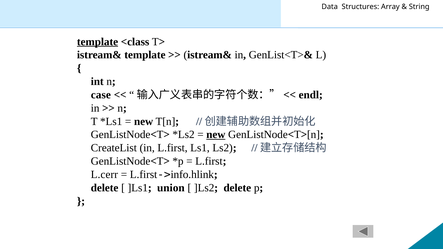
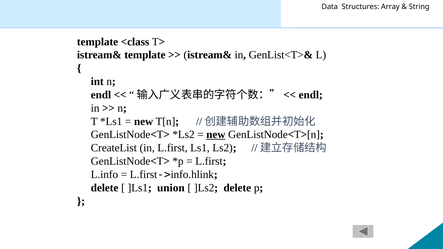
template underline: present -> none (98, 42)
case: case -> endl (101, 95)
L.cerr: L.cerr -> L.info (104, 175)
